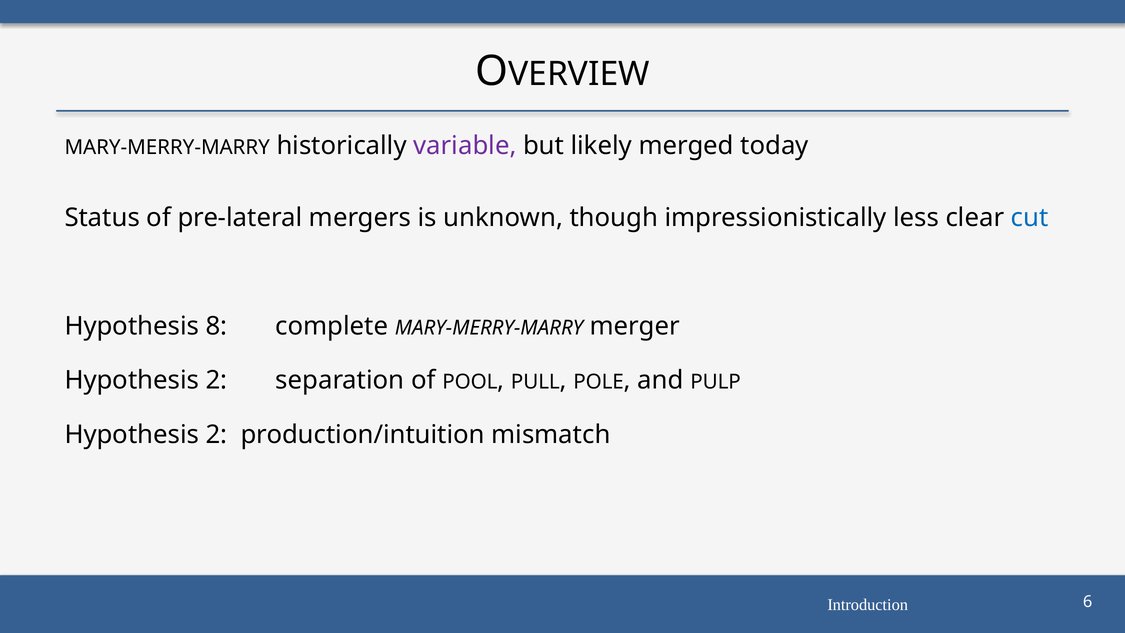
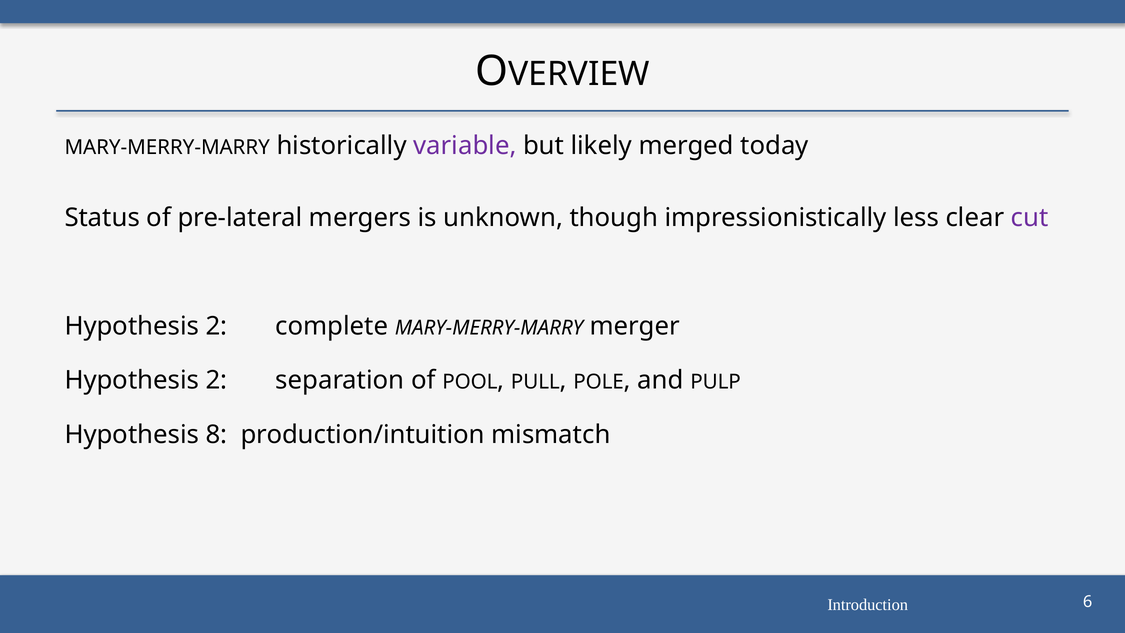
cut colour: blue -> purple (1030, 218)
8: 8 -> 2 (216, 326)
2: 2 -> 8 (216, 434)
